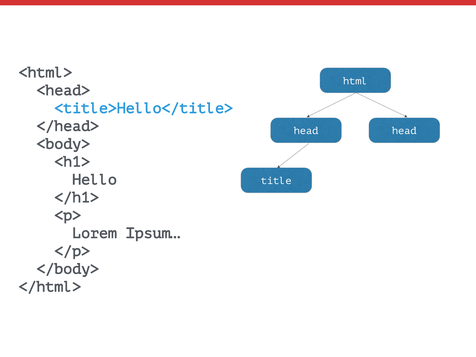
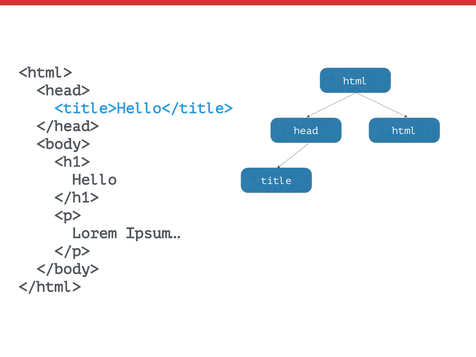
head: head -> html (404, 131)
